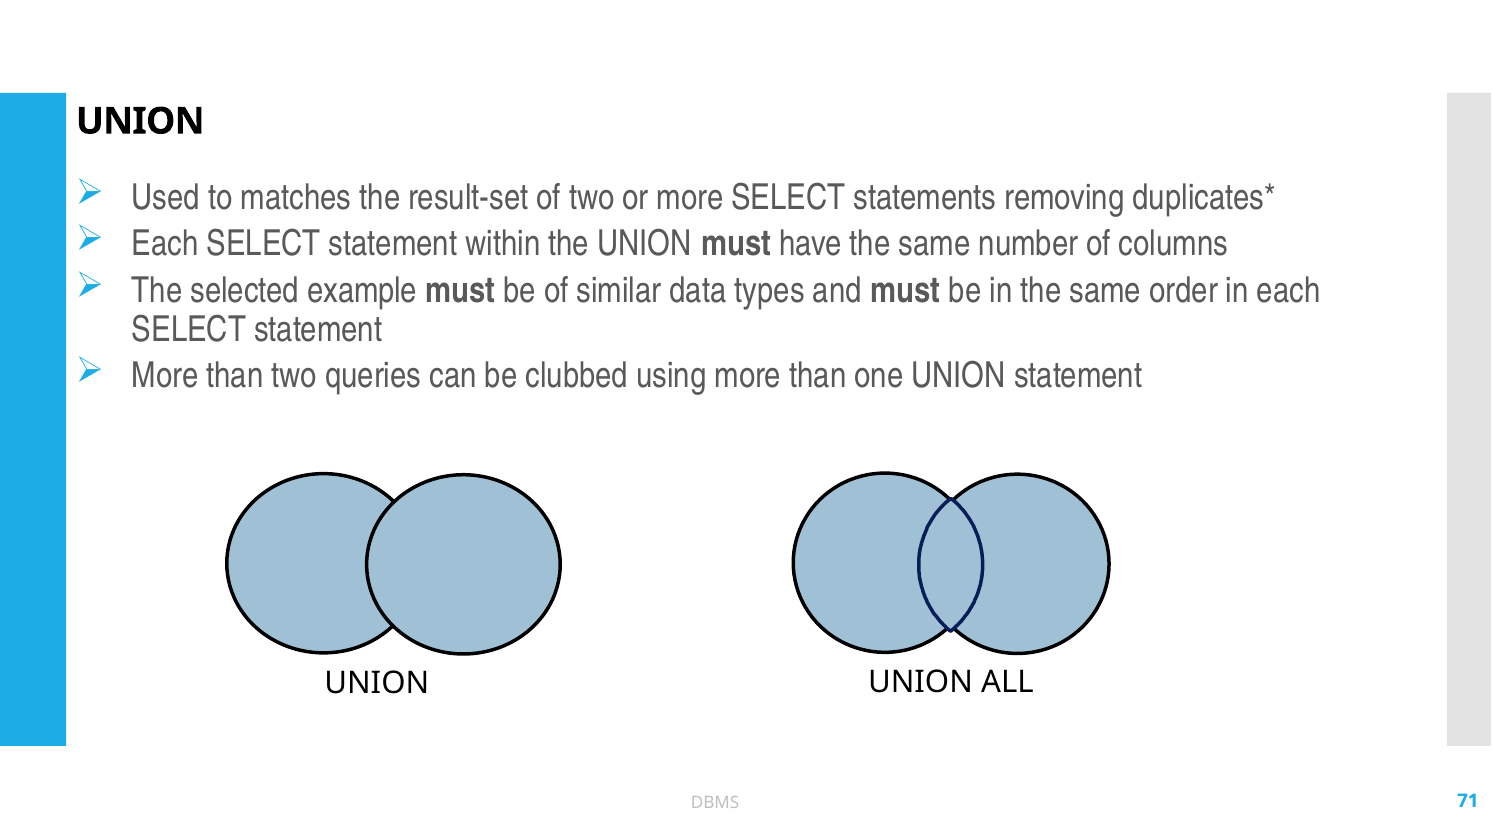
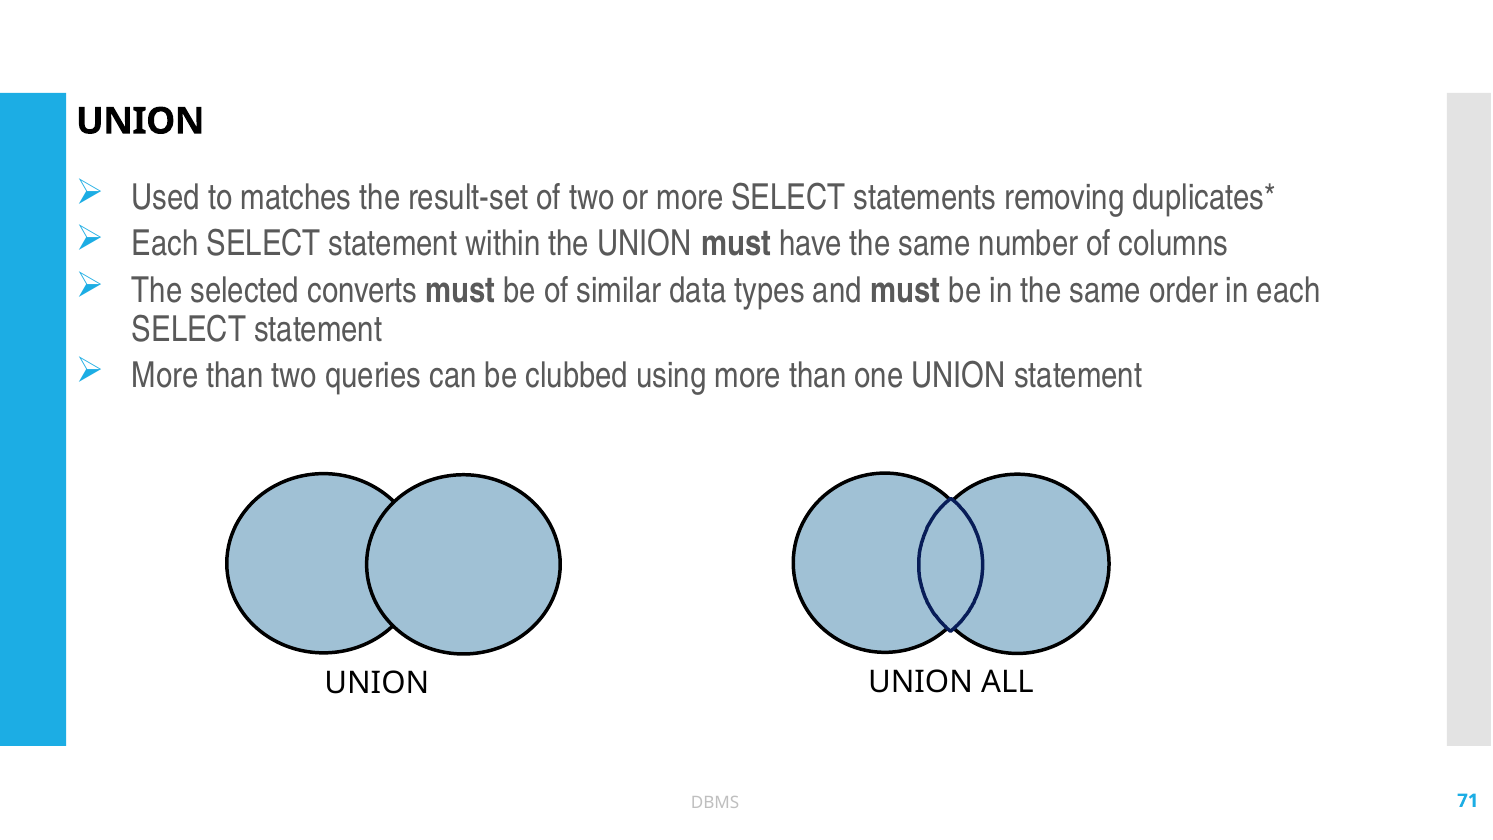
example: example -> converts (362, 290)
